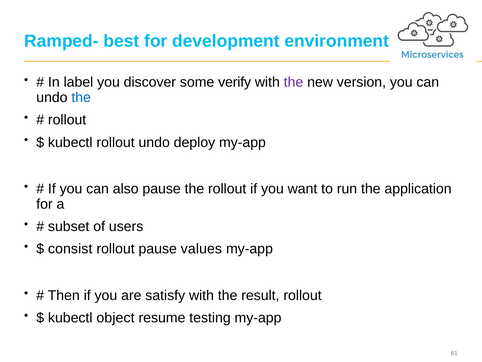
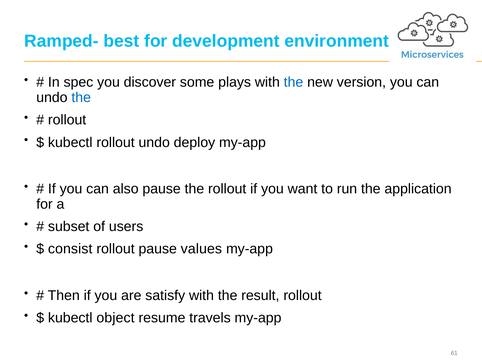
label: label -> spec (78, 82)
verify: verify -> plays (235, 82)
the colour: purple -> blue (294, 82)
testing: testing -> travels (210, 317)
